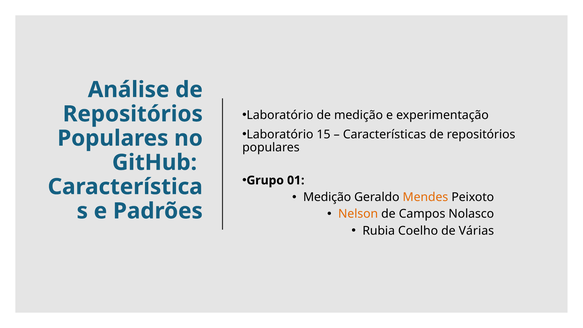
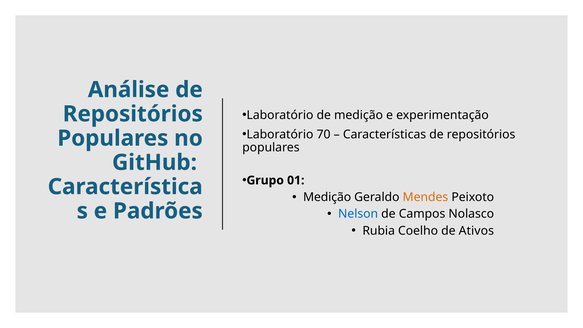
15: 15 -> 70 (324, 134)
Nelson colour: orange -> blue (358, 214)
Várias: Várias -> Ativos (476, 231)
